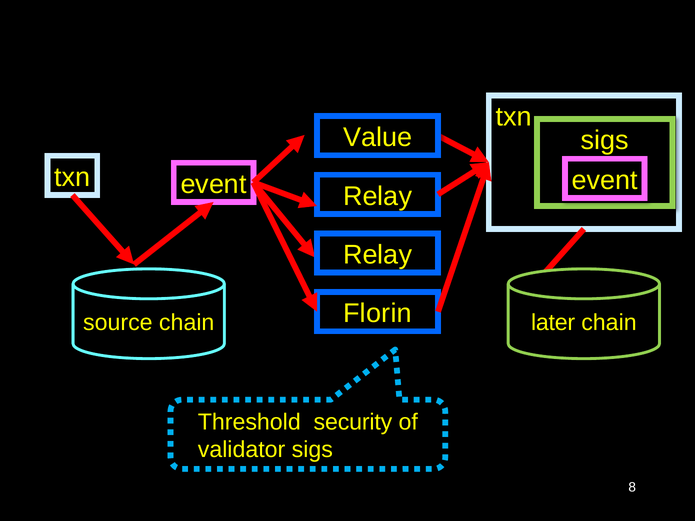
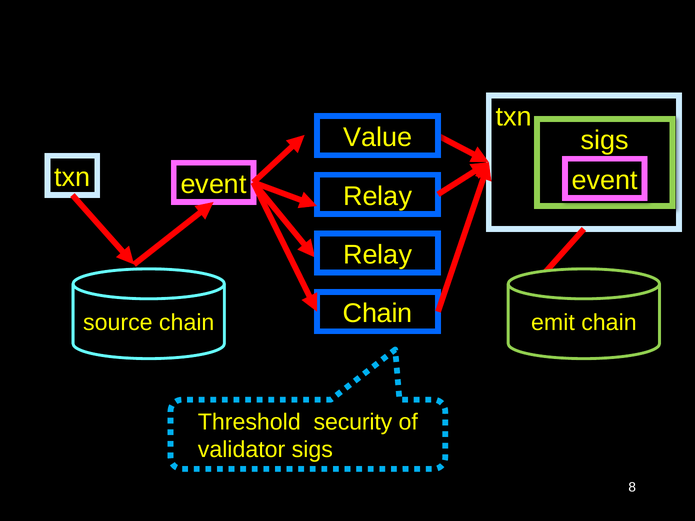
Florin: Florin -> Chain (378, 314)
later: later -> emit (553, 323)
